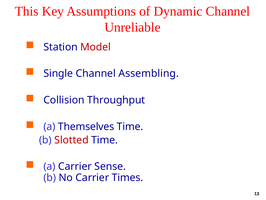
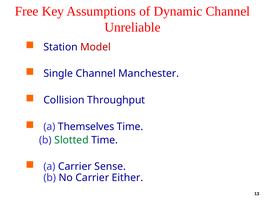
This: This -> Free (27, 11)
Assembling: Assembling -> Manchester (149, 73)
Slotted colour: red -> green (71, 140)
Times: Times -> Either (127, 177)
